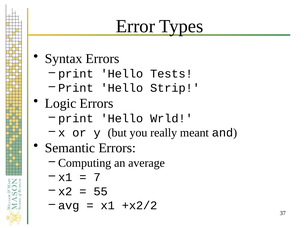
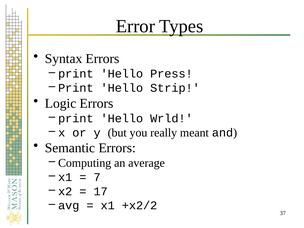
Tests: Tests -> Press (171, 74)
55: 55 -> 17 (101, 191)
